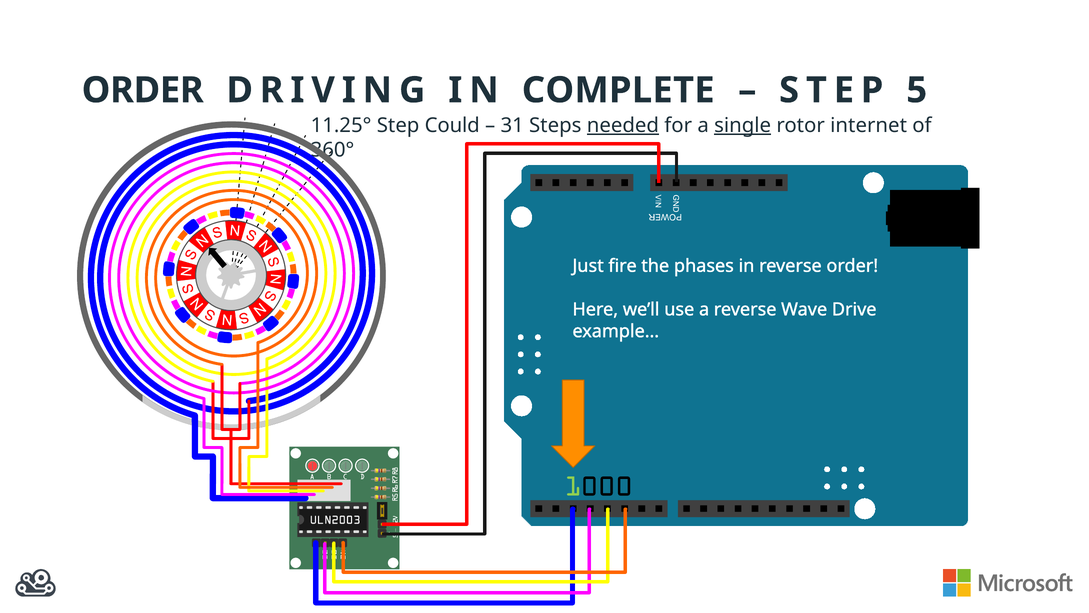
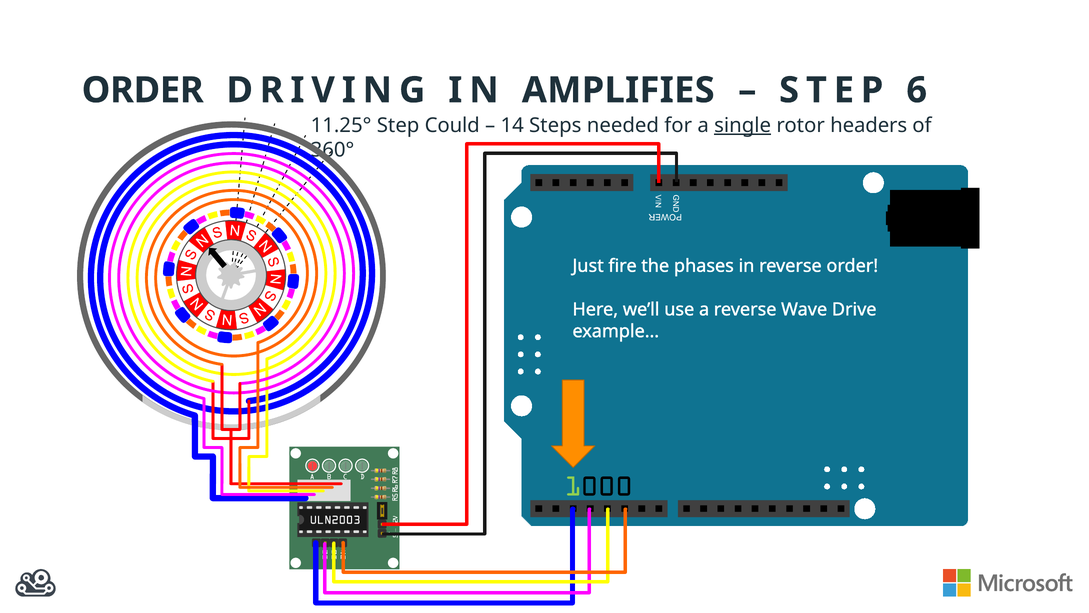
COMPLETE: COMPLETE -> AMPLIFIES (618, 90)
5: 5 -> 6 (917, 90)
31: 31 -> 14 (512, 125)
needed underline: present -> none (623, 125)
internet: internet -> headers (869, 125)
